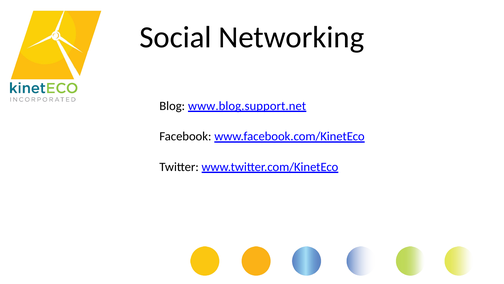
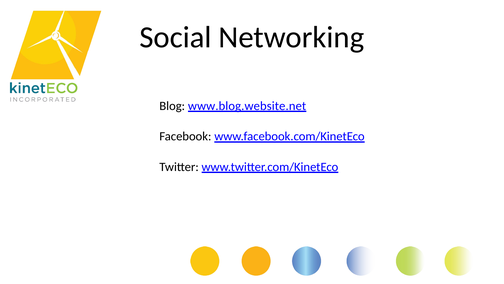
www.blog.support.net: www.blog.support.net -> www.blog.website.net (247, 106)
